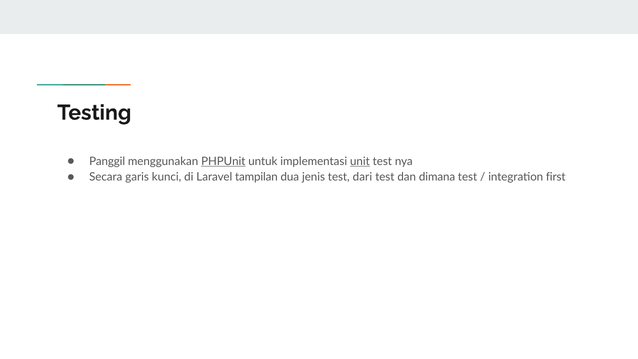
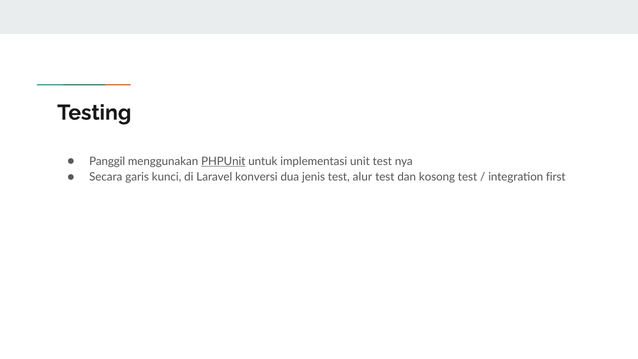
unit underline: present -> none (360, 161)
tampilan: tampilan -> konversi (256, 177)
dari: dari -> alur (362, 177)
dimana: dimana -> kosong (437, 177)
